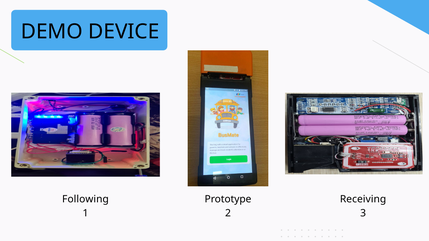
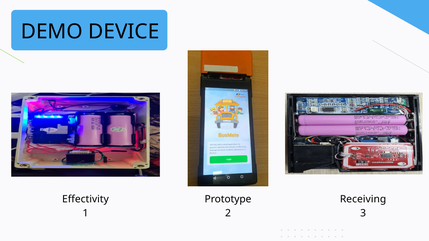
Following: Following -> Effectivity (85, 199)
